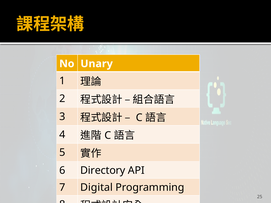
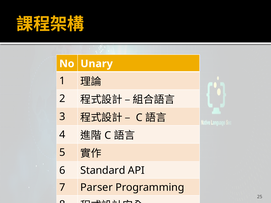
Directory: Directory -> Standard (103, 171)
Digital: Digital -> Parser (97, 188)
